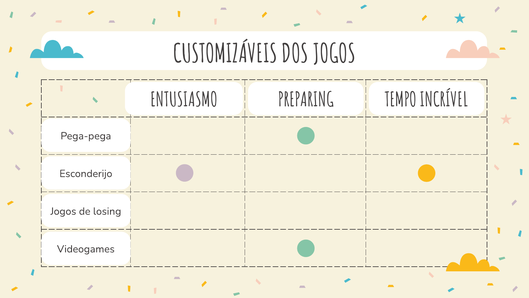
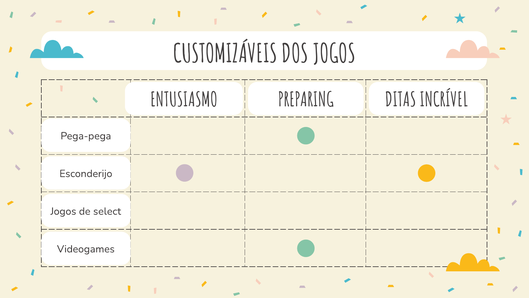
TEMPO: TEMPO -> DITAS (401, 100)
losing: losing -> select (107, 211)
